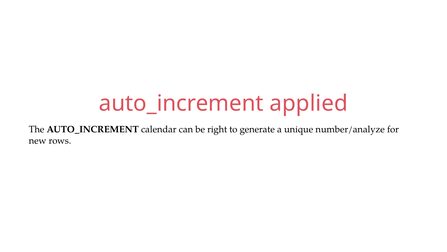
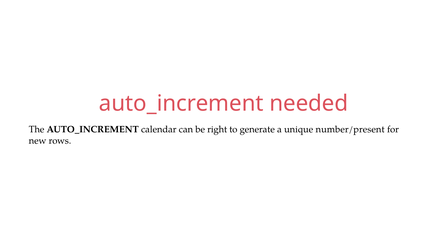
applied: applied -> needed (309, 103)
number/analyze: number/analyze -> number/present (350, 129)
